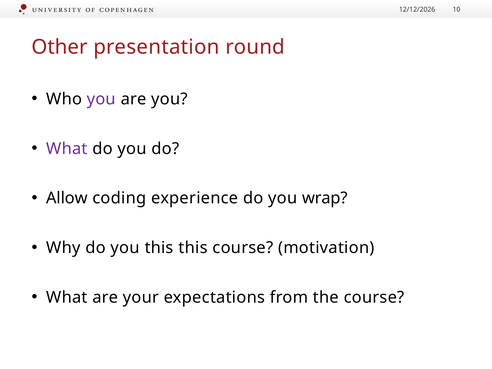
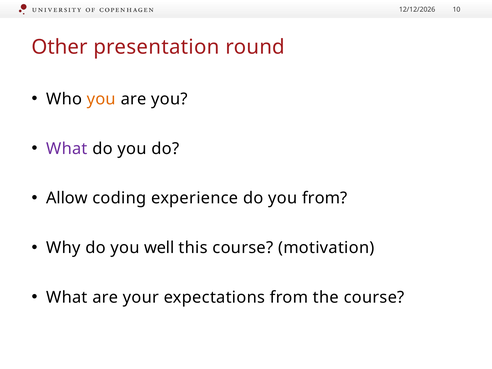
you colour: purple -> orange (101, 99)
you wrap: wrap -> from (325, 198)
you this: this -> well (159, 248)
